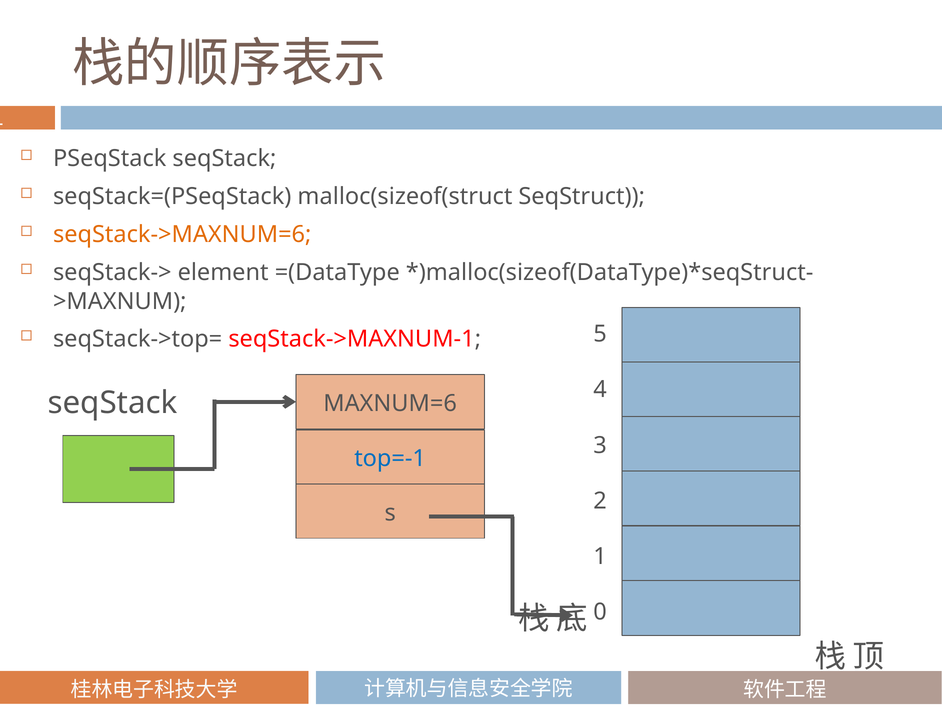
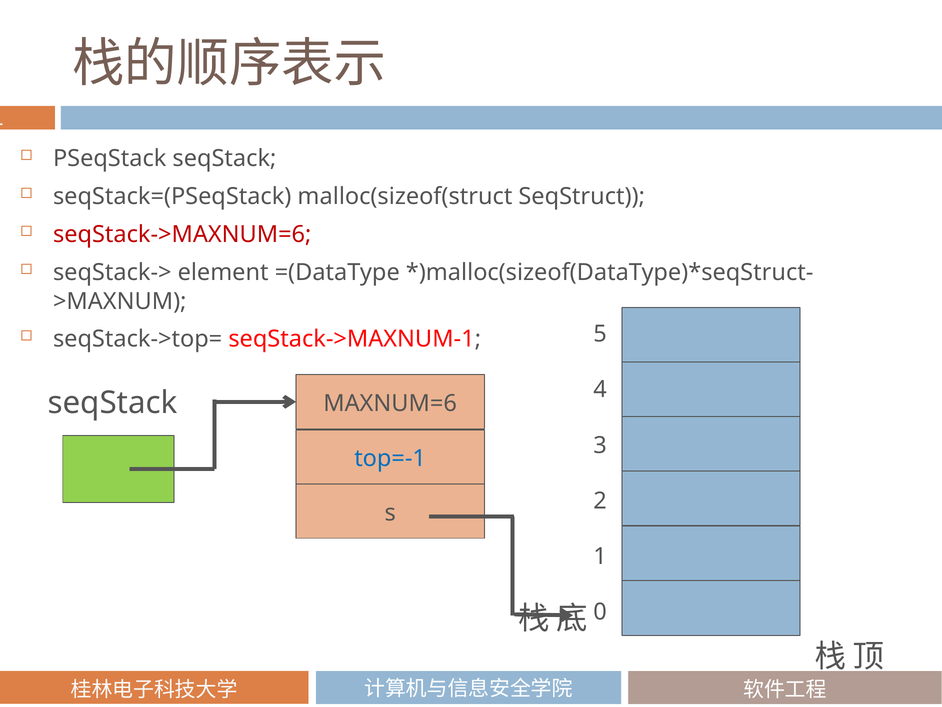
seqStack->MAXNUM=6 colour: orange -> red (182, 234)
